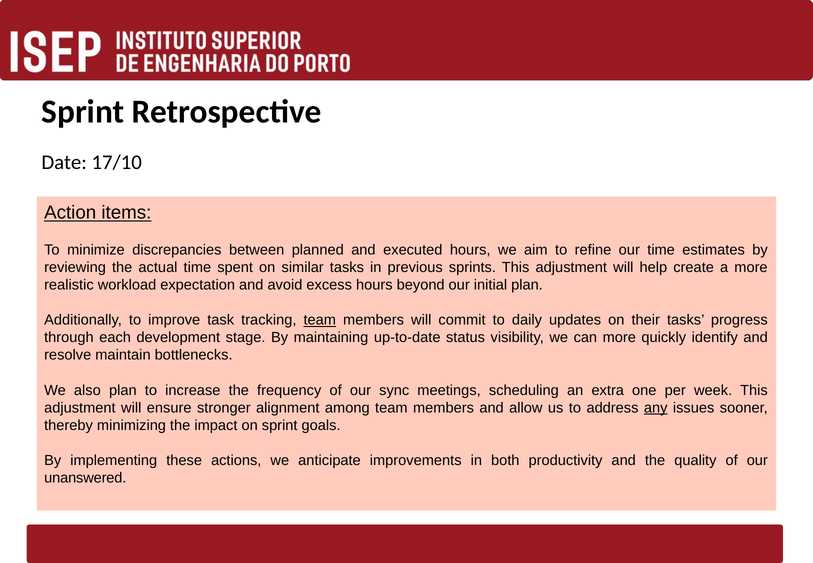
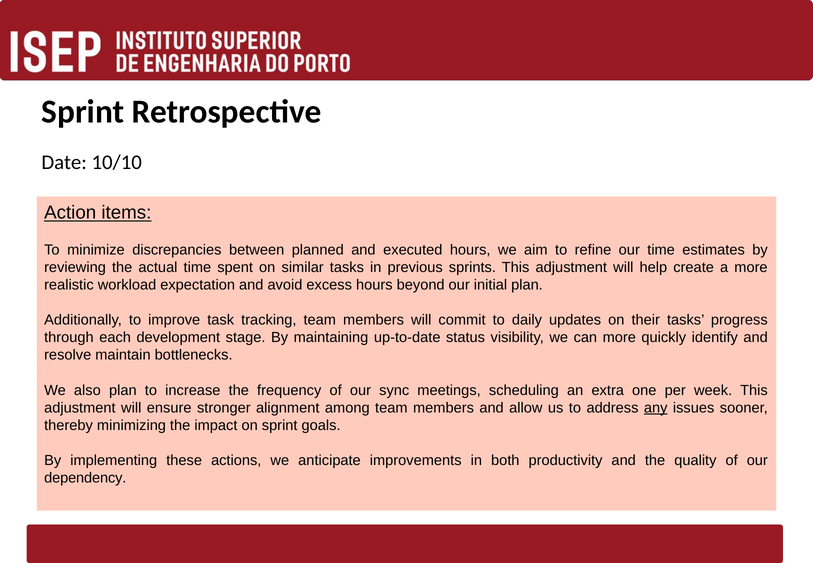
17/10: 17/10 -> 10/10 (117, 162)
team underline: present -> none (320, 320)
unanswered: unanswered -> dependency (85, 478)
